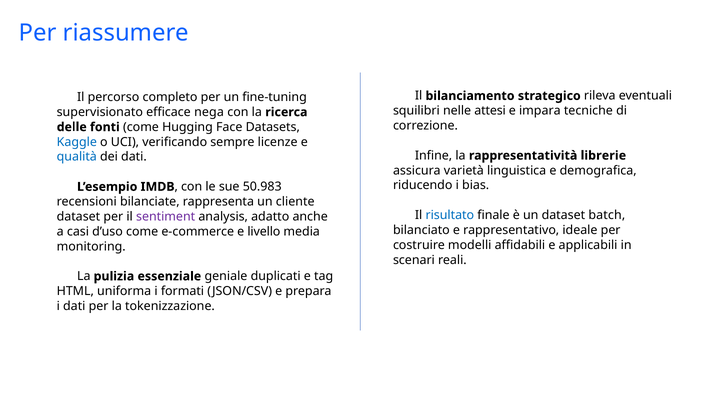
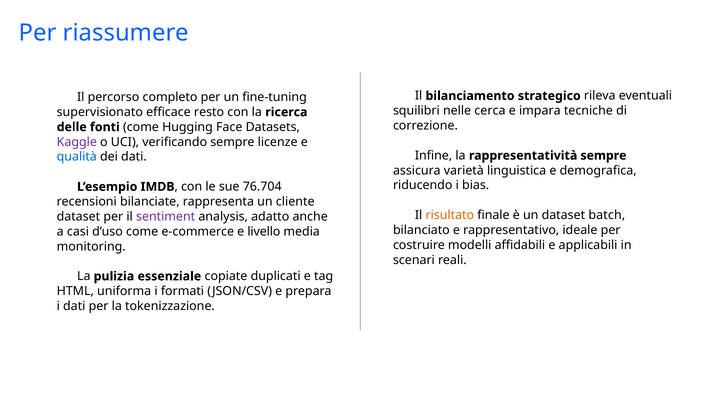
attesi: attesi -> cerca (490, 111)
nega: nega -> resto (209, 112)
Kaggle colour: blue -> purple (77, 142)
rappresentatività librerie: librerie -> sempre (603, 156)
50.983: 50.983 -> 76.704 (262, 187)
risultato colour: blue -> orange (450, 215)
geniale: geniale -> copiate (226, 276)
